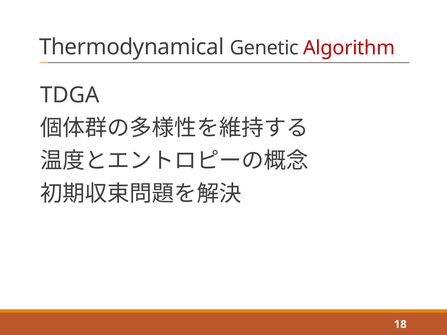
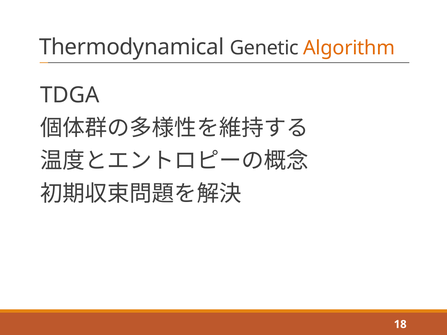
Algorithm colour: red -> orange (349, 48)
